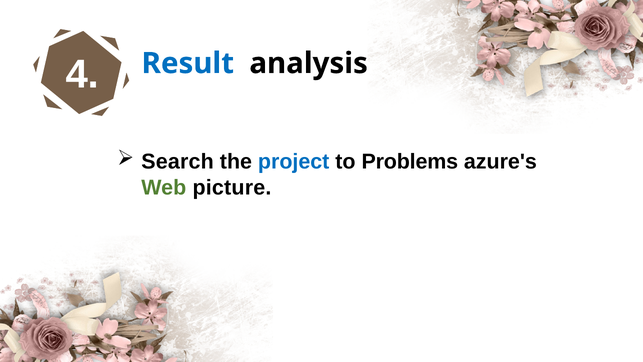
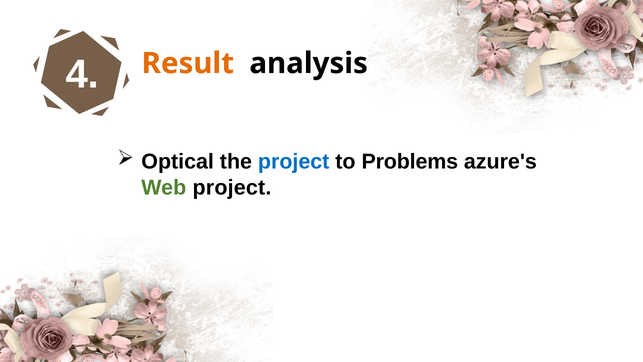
Result colour: blue -> orange (188, 63)
Search: Search -> Optical (178, 162)
Web picture: picture -> project (232, 187)
